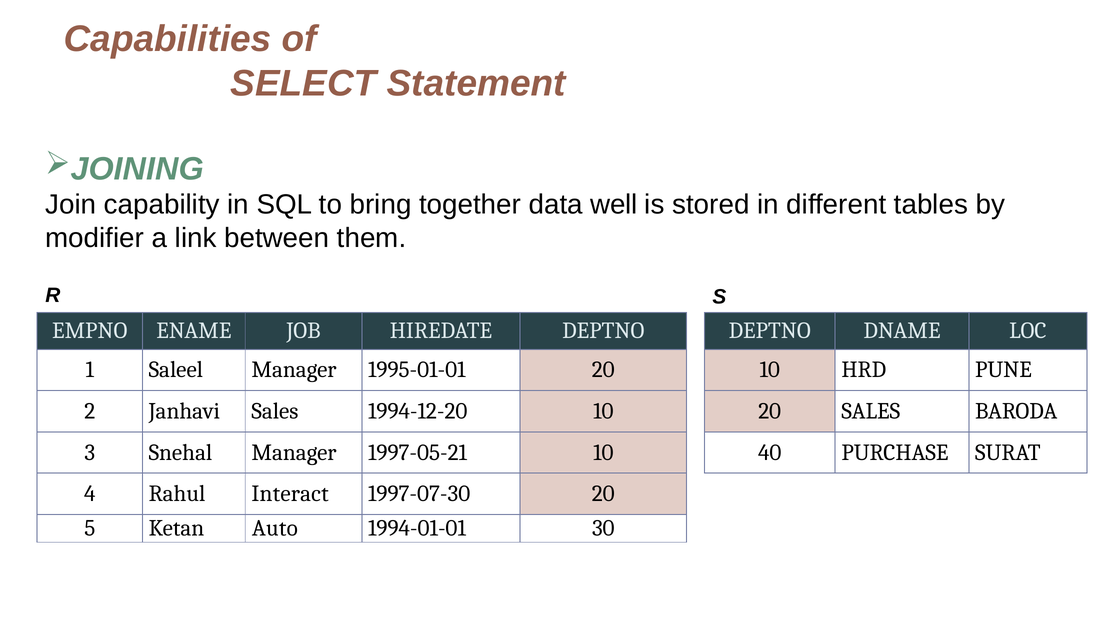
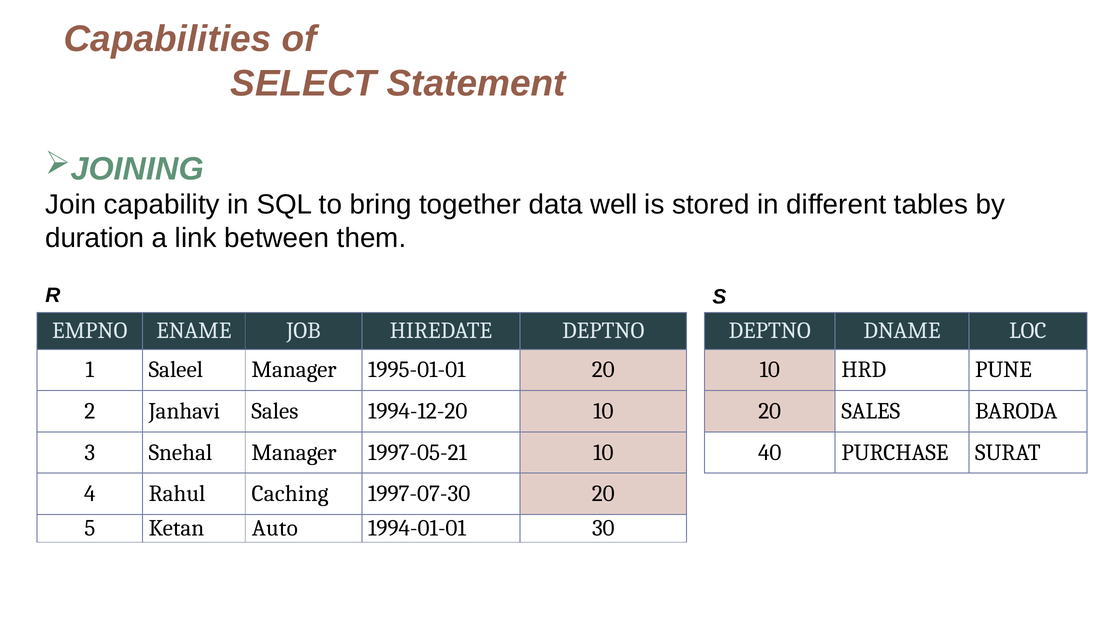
modifier: modifier -> duration (95, 238)
Interact: Interact -> Caching (290, 494)
